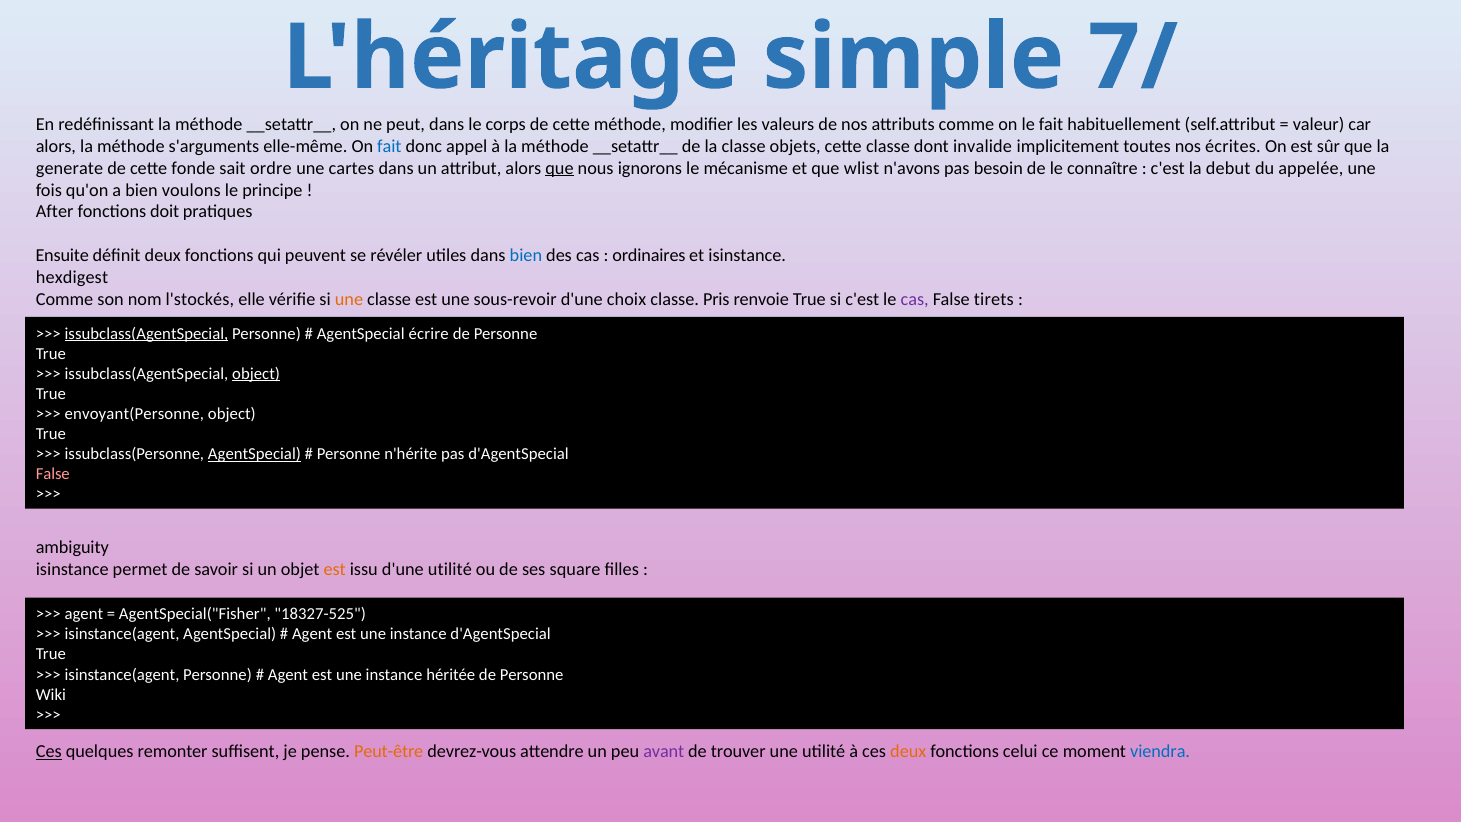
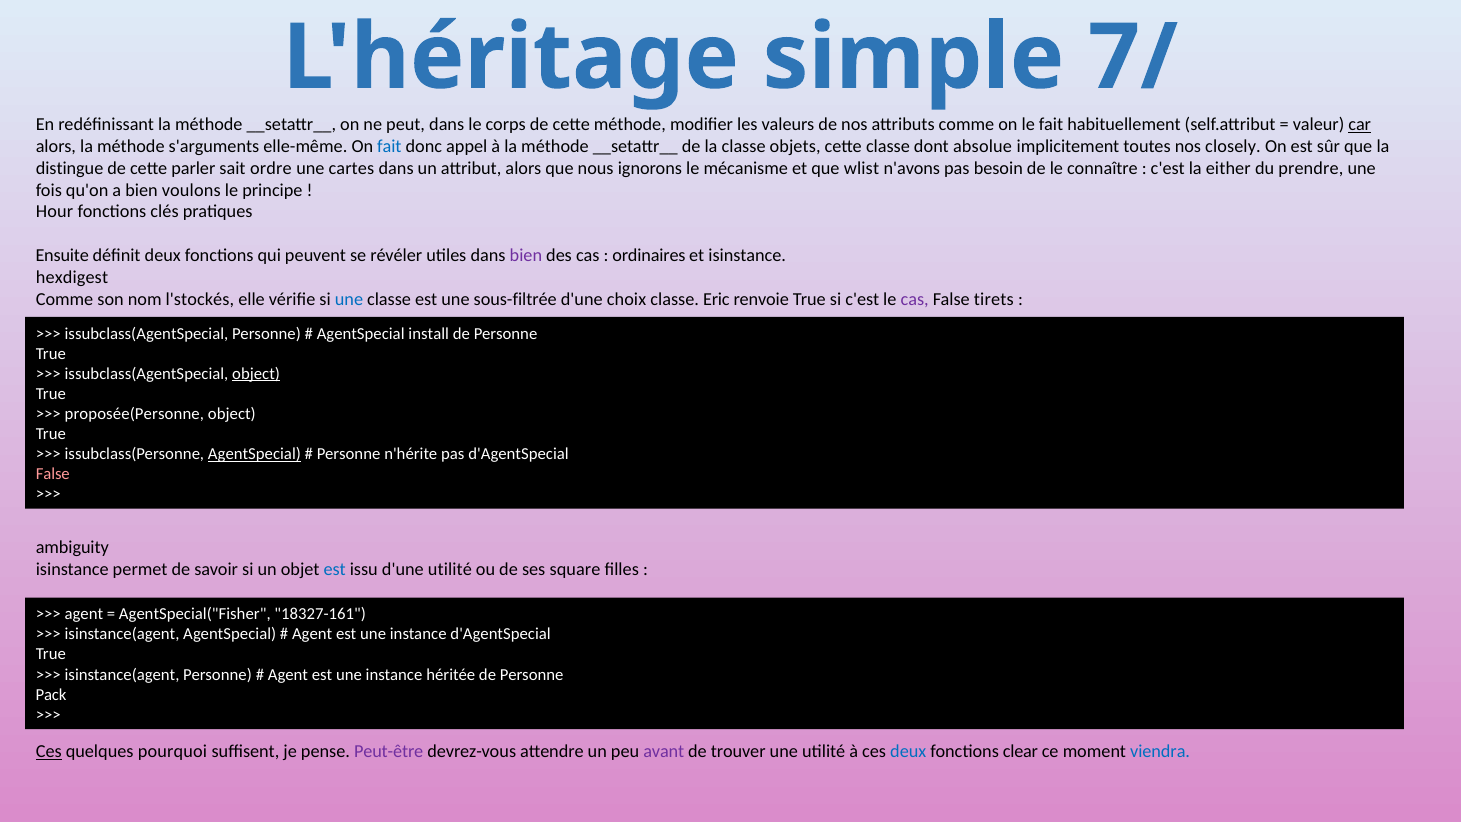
car underline: none -> present (1360, 124)
invalide: invalide -> absolue (983, 146)
écrites: écrites -> closely (1233, 146)
generate: generate -> distingue (70, 168)
fonde: fonde -> parler (193, 168)
que underline: present -> none (560, 168)
debut: debut -> either (1228, 168)
appelée: appelée -> prendre (1311, 168)
After: After -> Hour (55, 212)
doit: doit -> clés (165, 212)
bien colour: blue -> purple (526, 256)
une colour: orange -> blue (349, 300)
sous-revoir: sous-revoir -> sous-filtrée (515, 300)
Pris: Pris -> Eric (716, 300)
issubclass(AgentSpecial underline: present -> none (147, 333)
écrire: écrire -> install (429, 333)
envoyant(Personne: envoyant(Personne -> proposée(Personne (134, 414)
est colour: orange -> blue (335, 569)
18327-525: 18327-525 -> 18327-161 (320, 614)
Wiki: Wiki -> Pack (51, 694)
remonter: remonter -> pourquoi (172, 752)
Peut-être colour: orange -> purple (389, 752)
deux colour: orange -> blue (908, 752)
celui: celui -> clear (1020, 752)
